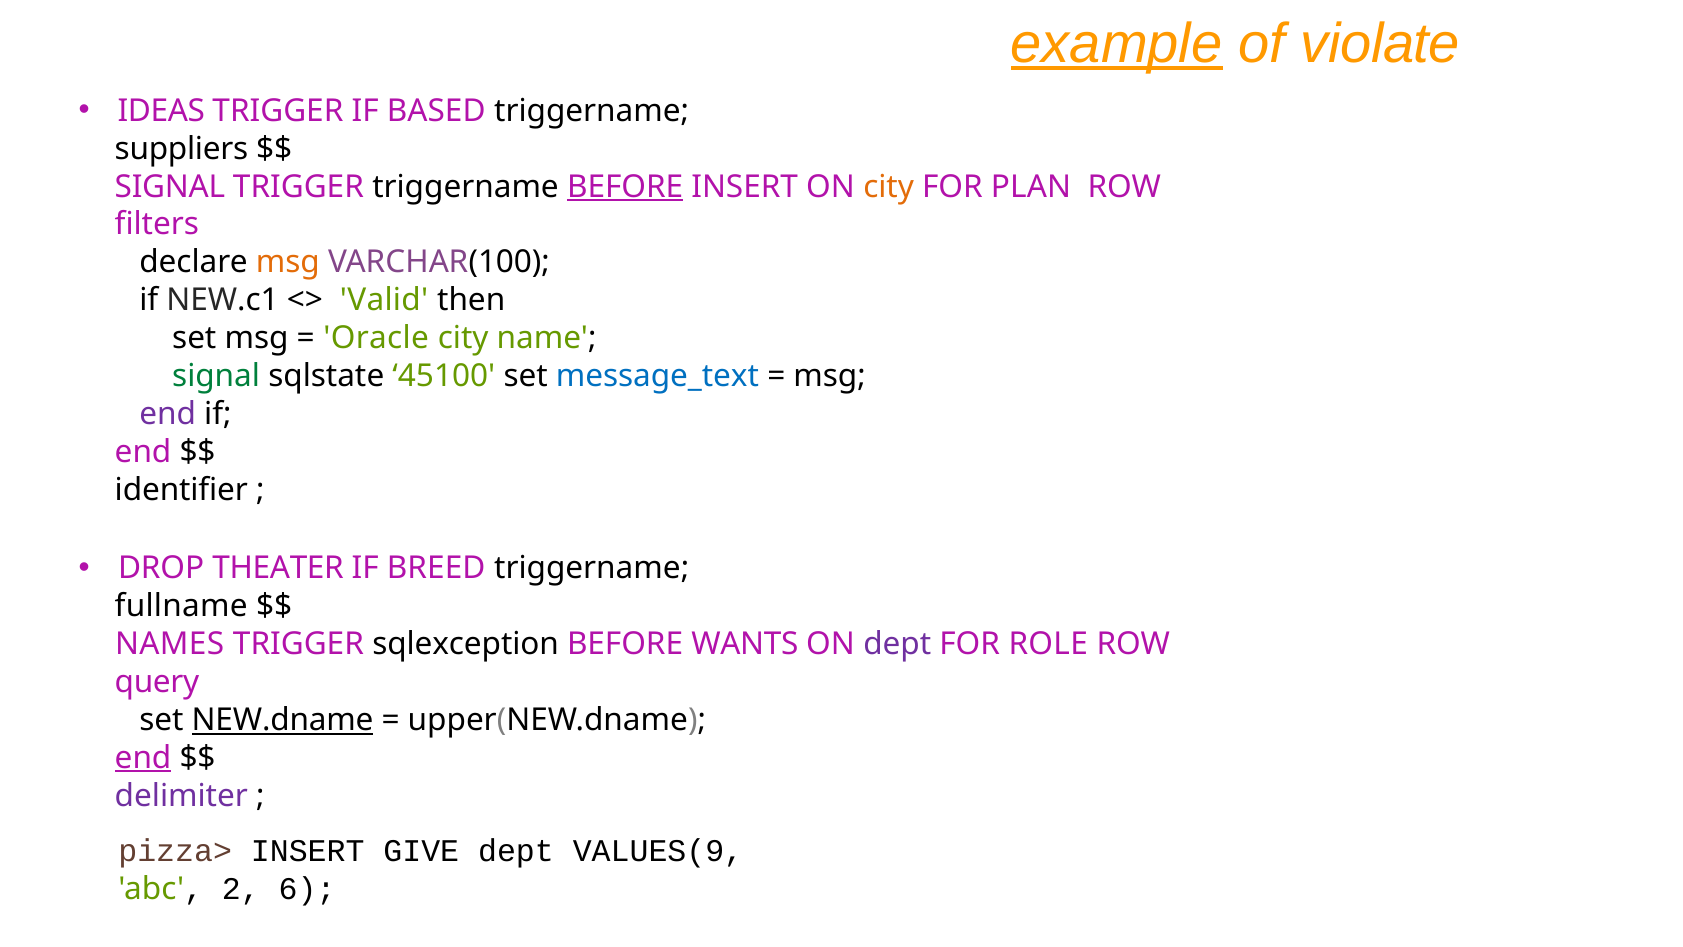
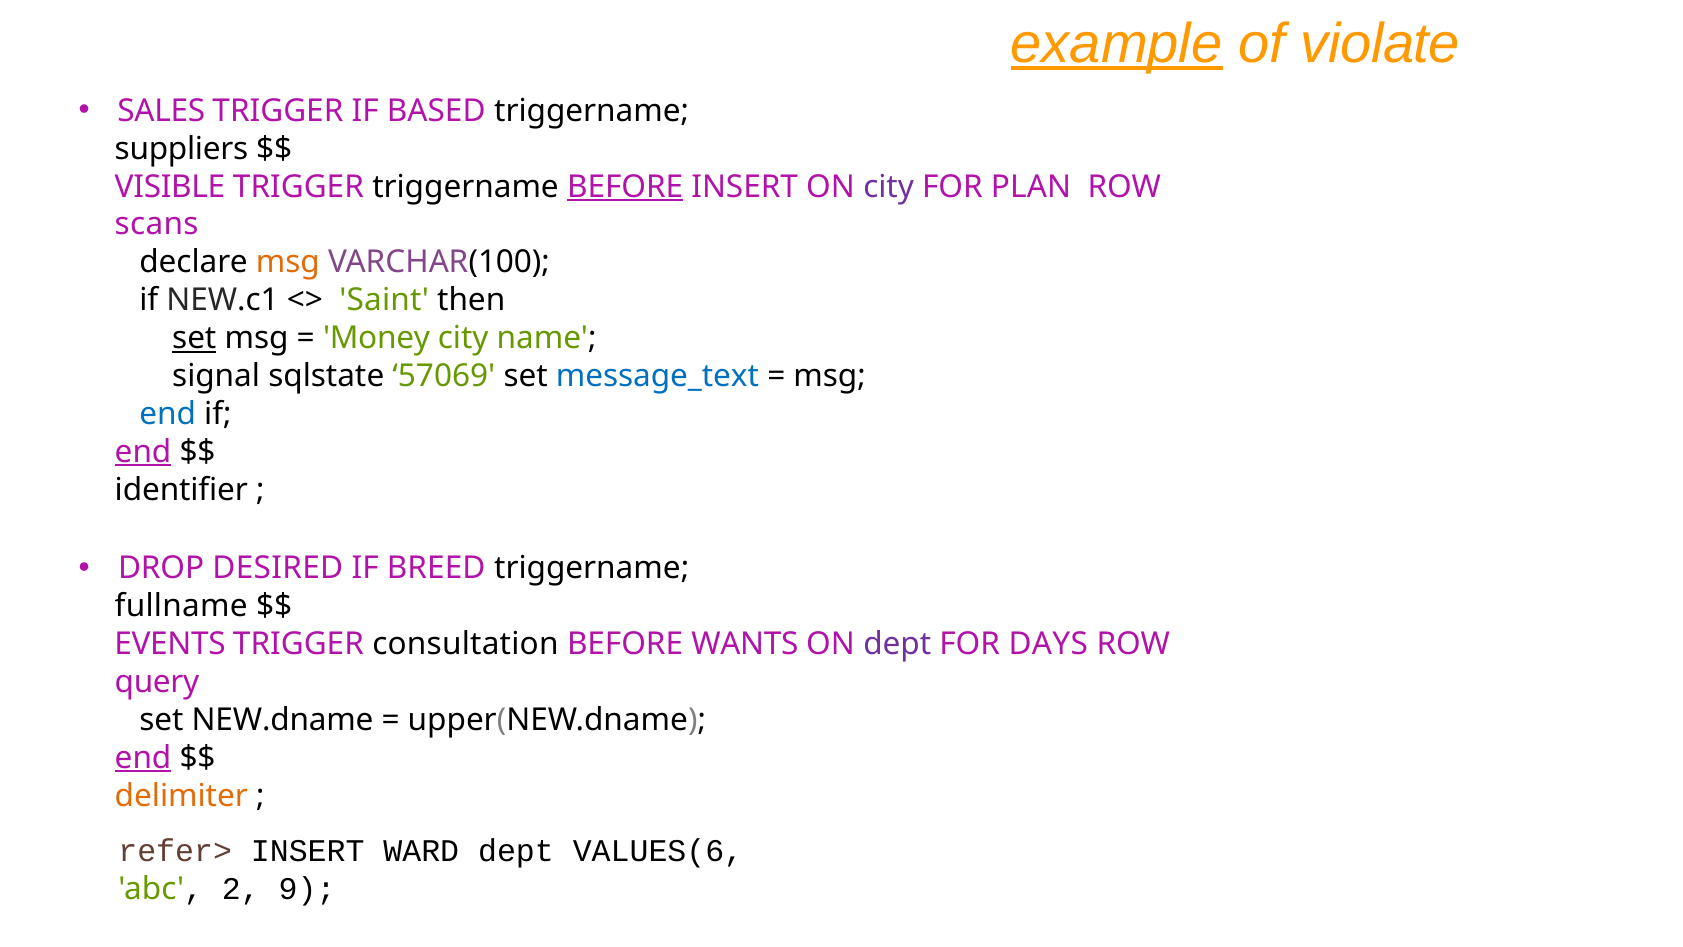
IDEAS: IDEAS -> SALES (161, 111)
SIGNAL: SIGNAL -> VISIBLE (170, 187)
city colour: orange -> purple (889, 187)
filters: filters -> scans (157, 224)
Valid: Valid -> Saint (384, 300)
set underline: none -> present (194, 338)
Oracle: Oracle -> Money (376, 338)
signal colour: green -> black (216, 376)
45100: 45100 -> 57069 (444, 376)
end colour: purple -> blue (168, 414)
end underline: none -> present (143, 452)
THEATER: THEATER -> DESIRED (278, 568)
NAMES: NAMES -> EVENTS (170, 644)
sqlexception: sqlexception -> consultation (465, 644)
ROLE: ROLE -> DAYS (1048, 644)
NEW.dname underline: present -> none (283, 720)
delimiter colour: purple -> orange (181, 795)
pizza>: pizza> -> refer> (175, 851)
GIVE: GIVE -> WARD (421, 851)
VALUES(9: VALUES(9 -> VALUES(6 (658, 851)
6: 6 -> 9 (307, 889)
